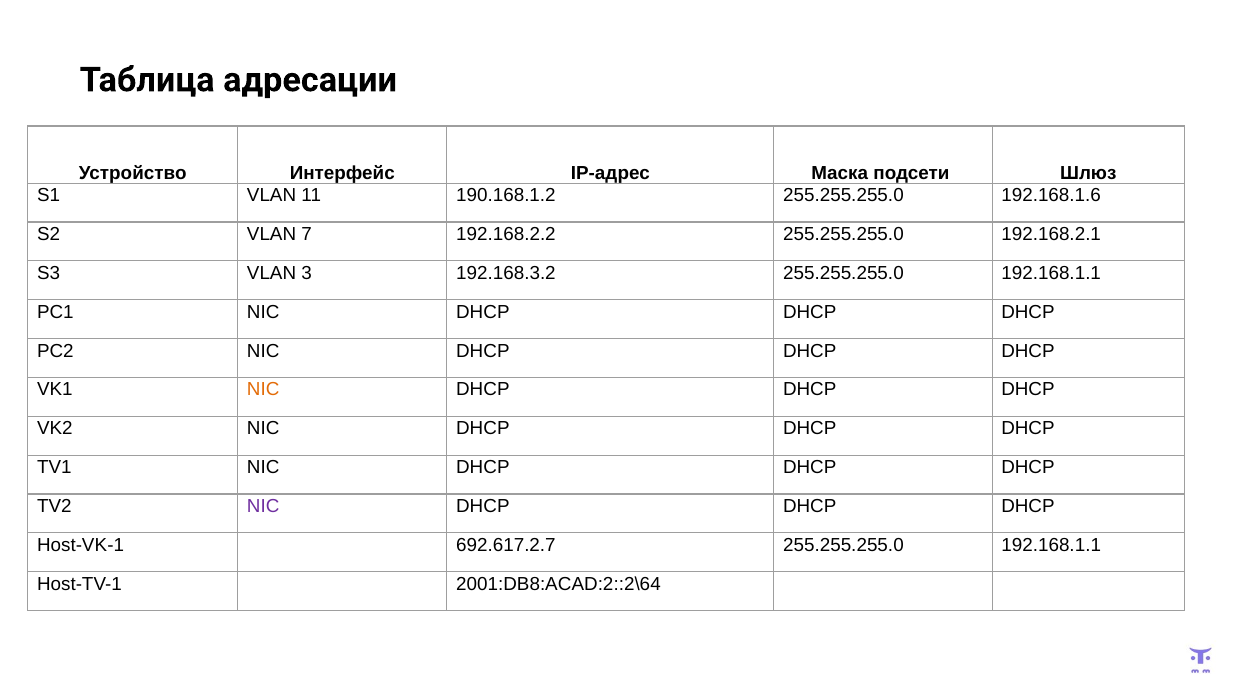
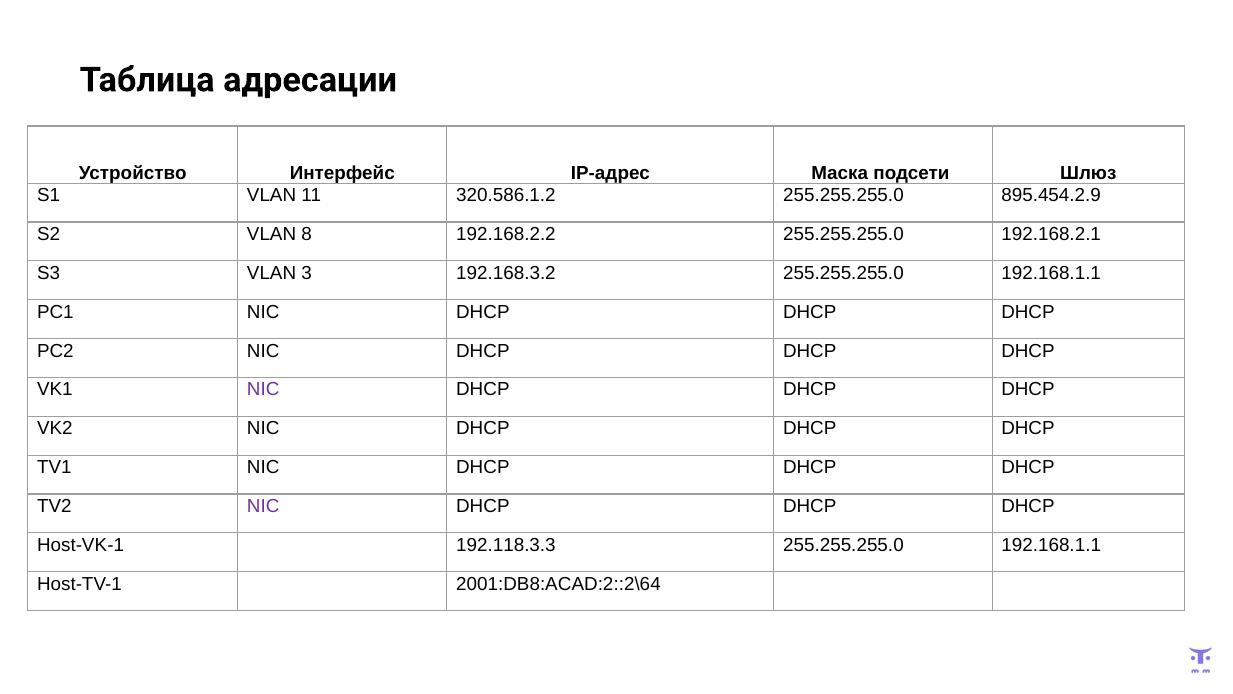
190.168.1.2: 190.168.1.2 -> 320.586.1.2 (506, 195)
192.168.1.6: 192.168.1.6 -> 895.454.2.9 (1051, 195)
7: 7 -> 8 (307, 234)
NIC colour: orange -> purple (263, 390)
692.617.2.7: 692.617.2.7 -> 192.118.3.3 (506, 545)
